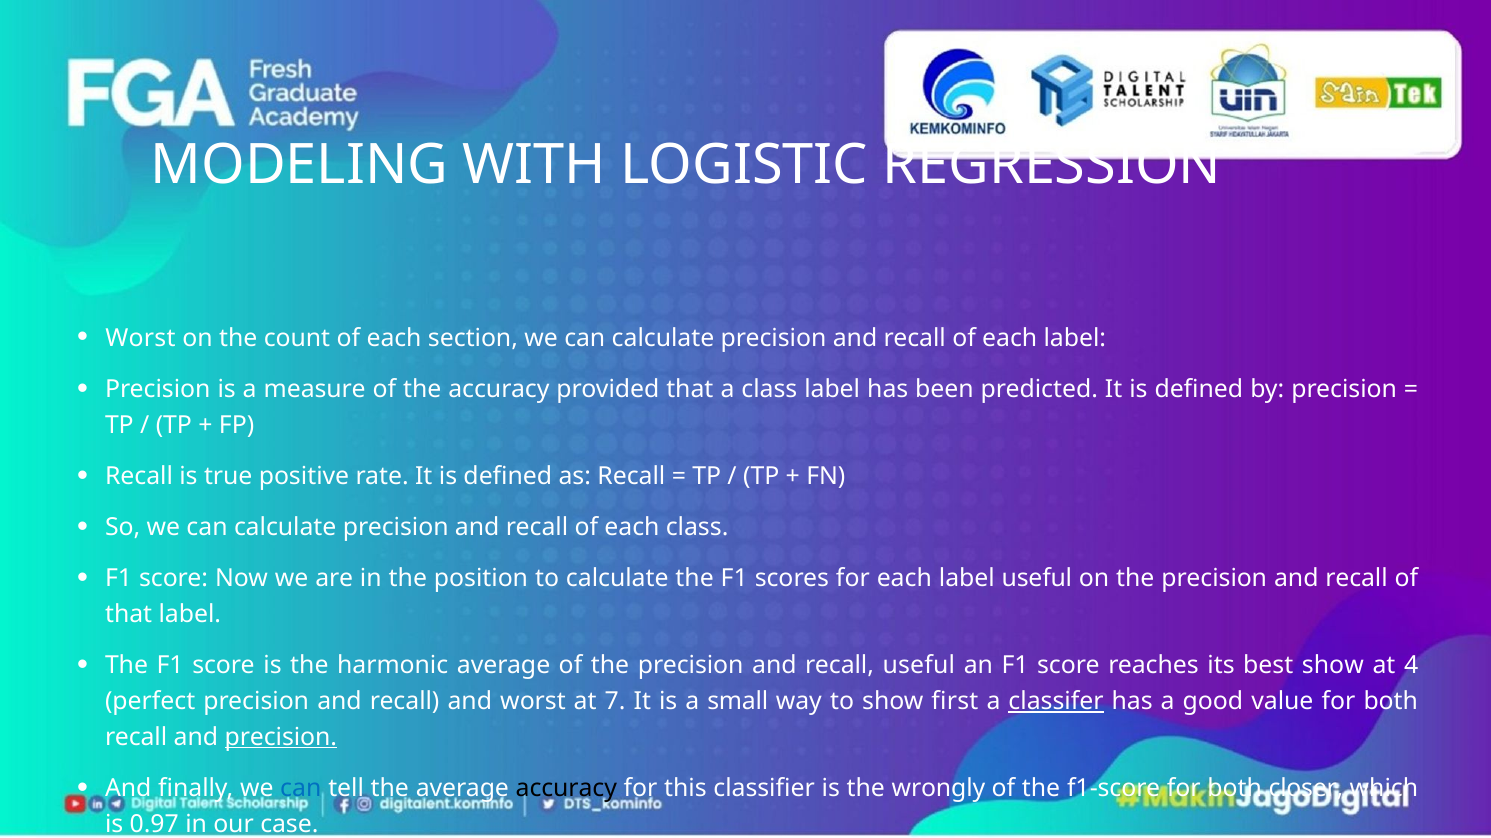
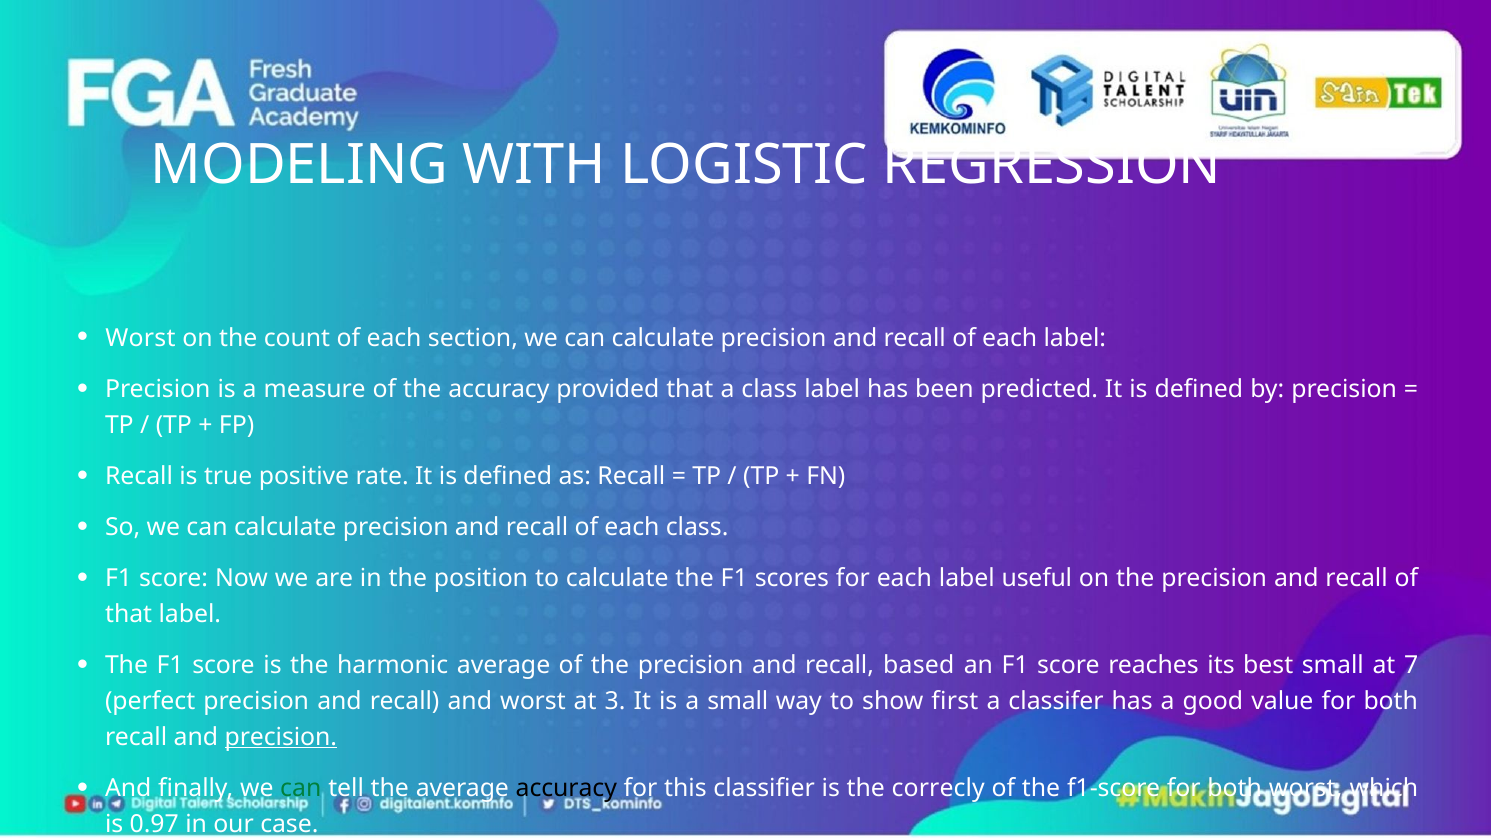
recall useful: useful -> based (919, 666)
best show: show -> small (1333, 666)
4: 4 -> 7 (1411, 666)
7: 7 -> 3 (615, 702)
classifer underline: present -> none (1056, 702)
can colour: blue -> green (301, 789)
wrongly: wrongly -> correcly (938, 789)
both closer: closer -> worst (1306, 789)
